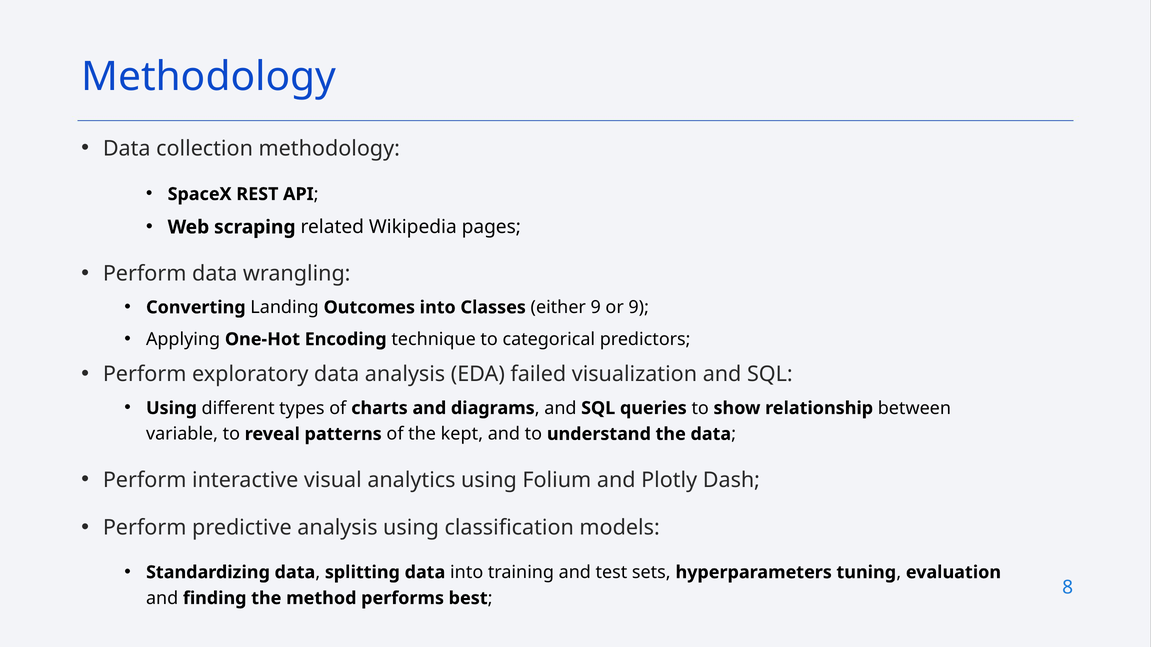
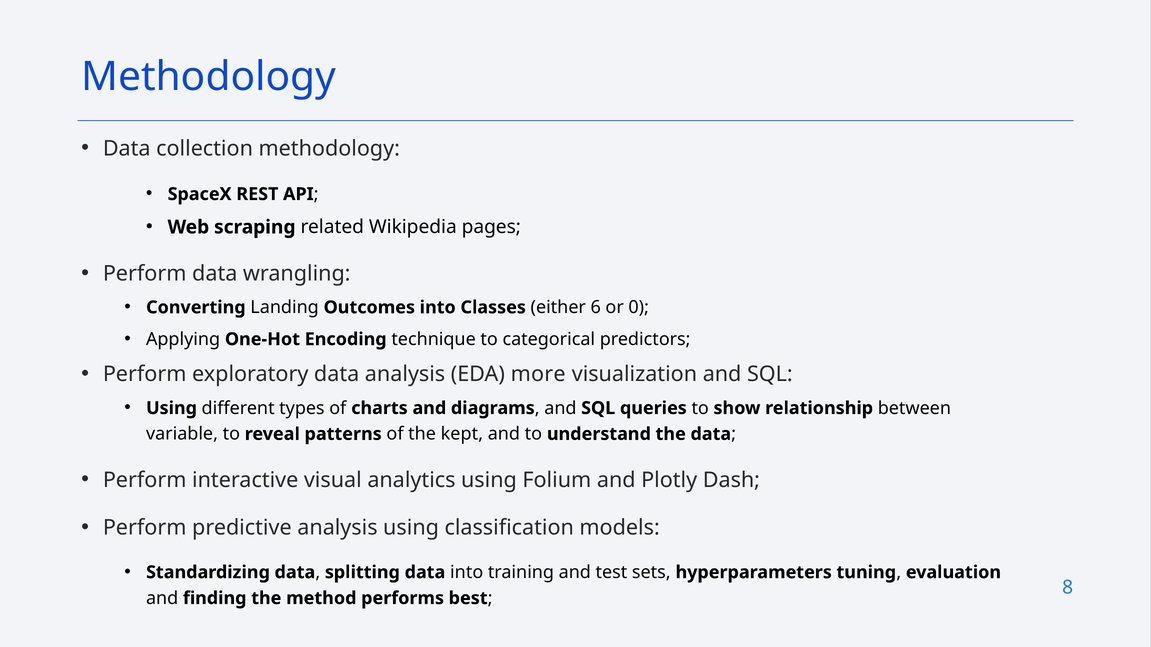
either 9: 9 -> 6 (596, 308)
or 9: 9 -> 0 (639, 308)
failed: failed -> more (538, 375)
